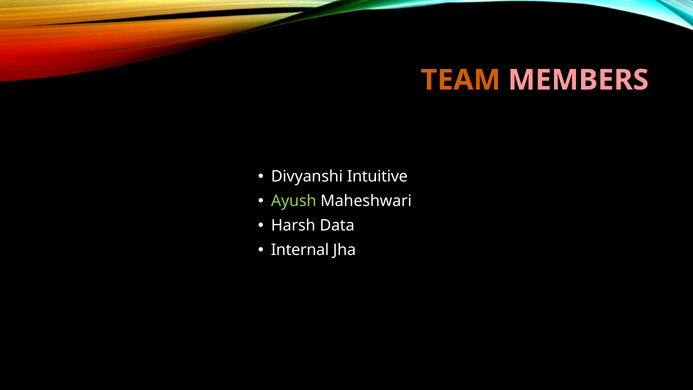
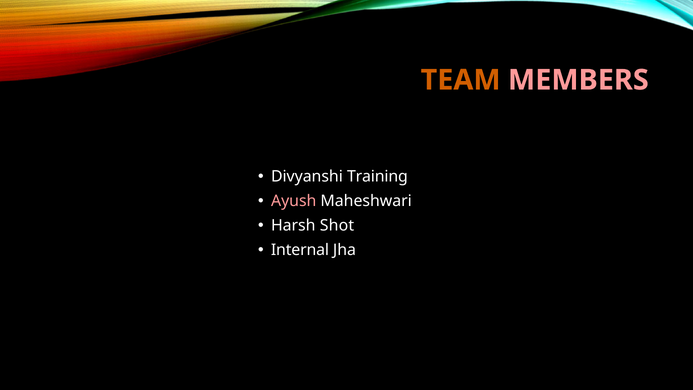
Intuitive: Intuitive -> Training (377, 177)
Ayush colour: light green -> pink (294, 201)
Data: Data -> Shot (337, 225)
